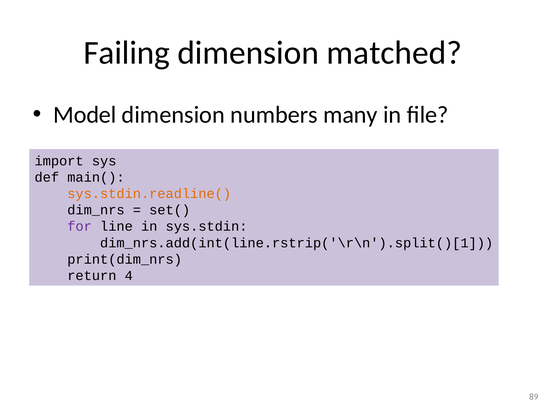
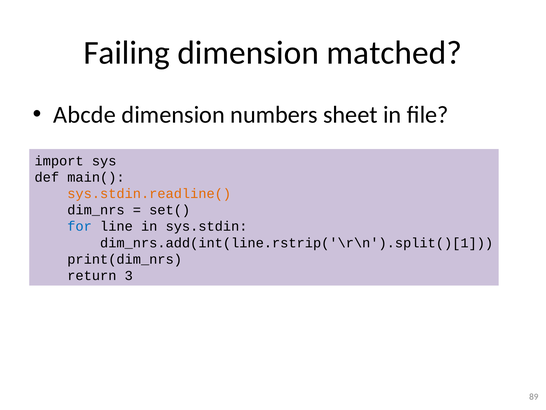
Model: Model -> Abcde (85, 115)
many: many -> sheet (350, 115)
for colour: purple -> blue (80, 226)
4: 4 -> 3 (129, 275)
